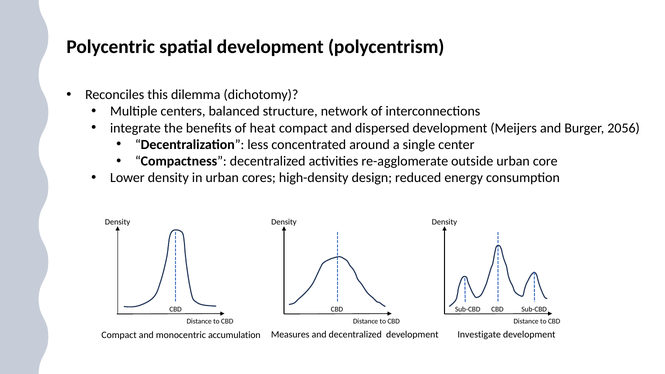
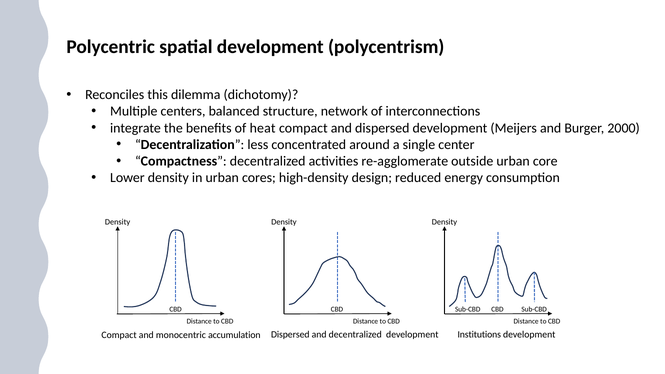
2056: 2056 -> 2000 (624, 128)
Measures: Measures -> Dispersed (290, 335)
Investigate: Investigate -> Institutions (479, 335)
